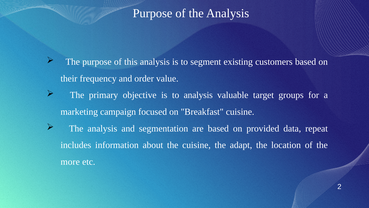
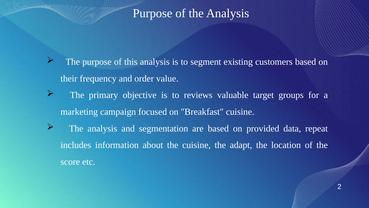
to analysis: analysis -> reviews (198, 95)
more: more -> score (70, 161)
